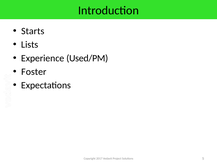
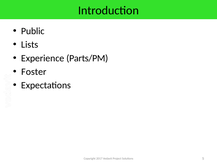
Starts: Starts -> Public (33, 31)
Used/PM: Used/PM -> Parts/PM (87, 58)
